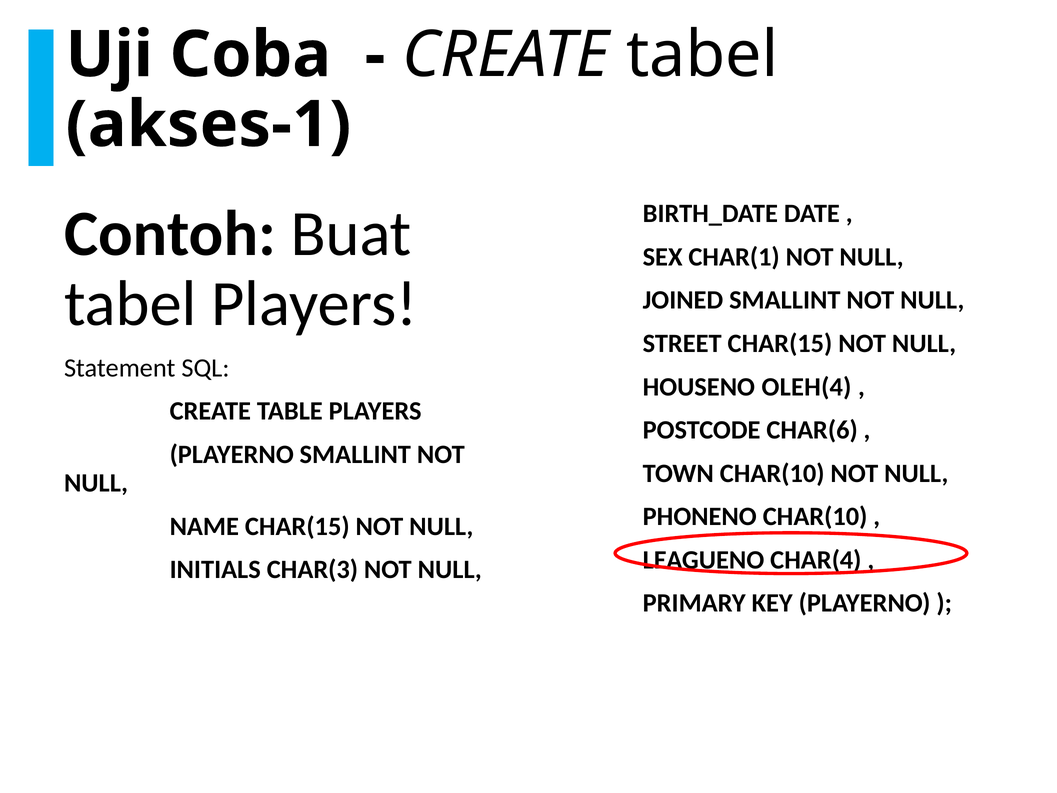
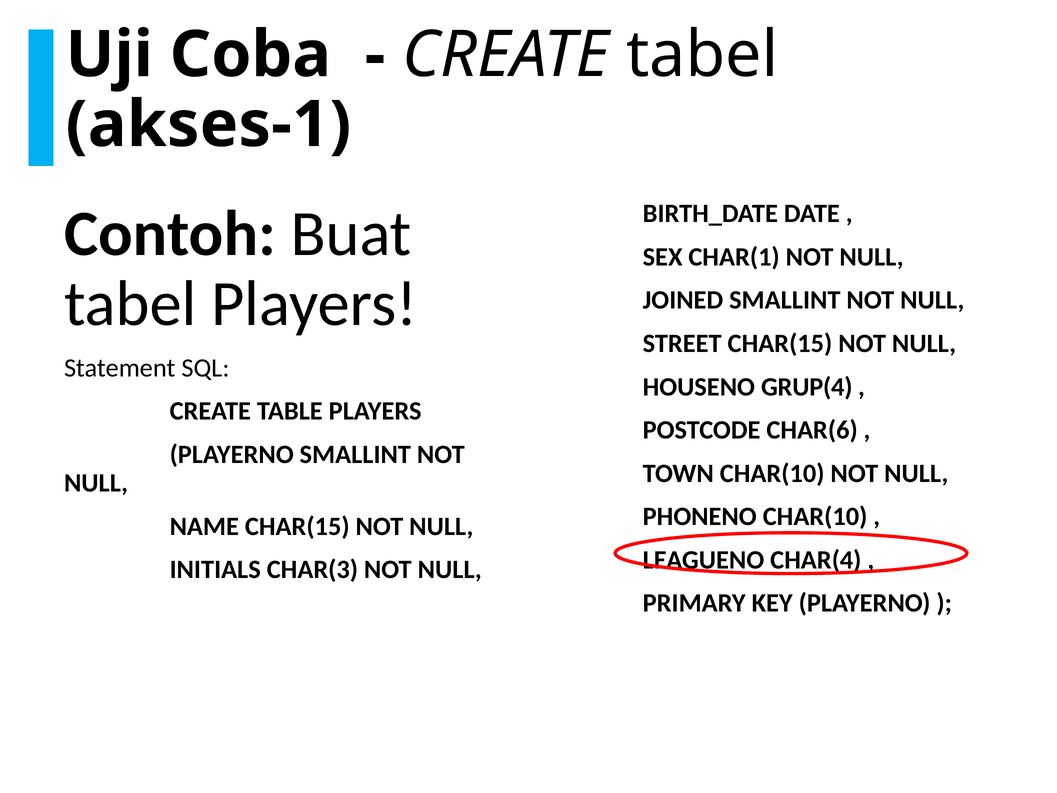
OLEH(4: OLEH(4 -> GRUP(4 (807, 387)
